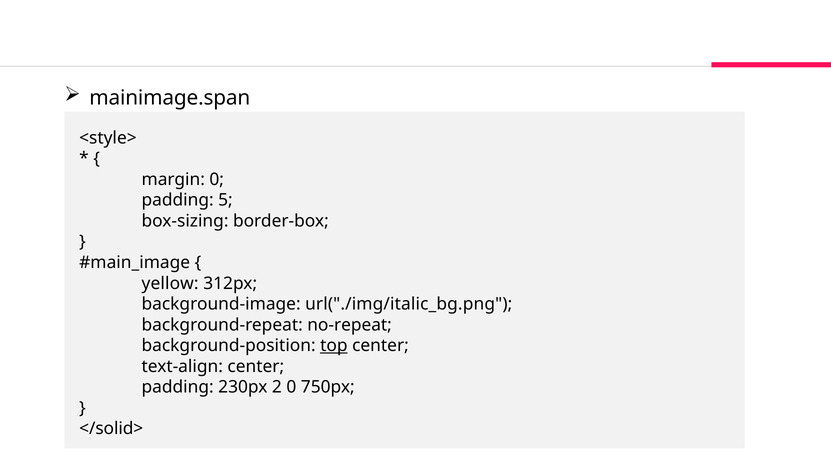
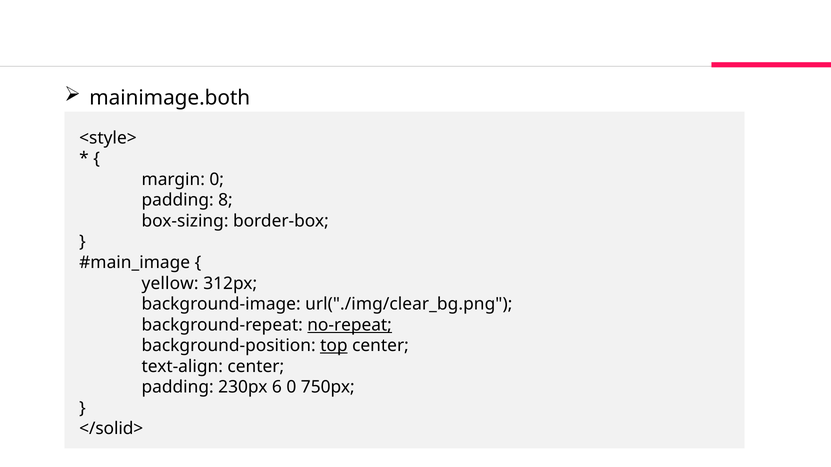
mainimage.span: mainimage.span -> mainimage.both (170, 98)
5: 5 -> 8 (225, 200)
url("./img/italic_bg.png: url("./img/italic_bg.png -> url("./img/clear_bg.png (409, 304)
no-repeat underline: none -> present (350, 325)
2: 2 -> 6 (277, 387)
